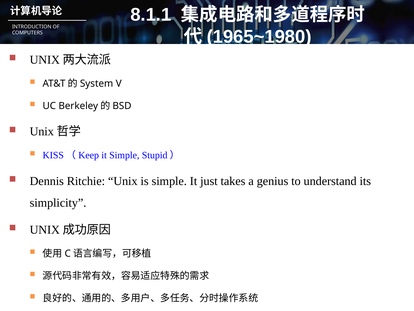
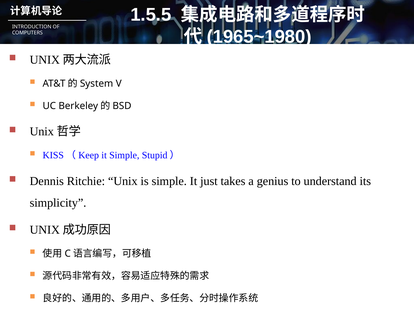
8.1.1: 8.1.1 -> 1.5.5 (151, 15)
